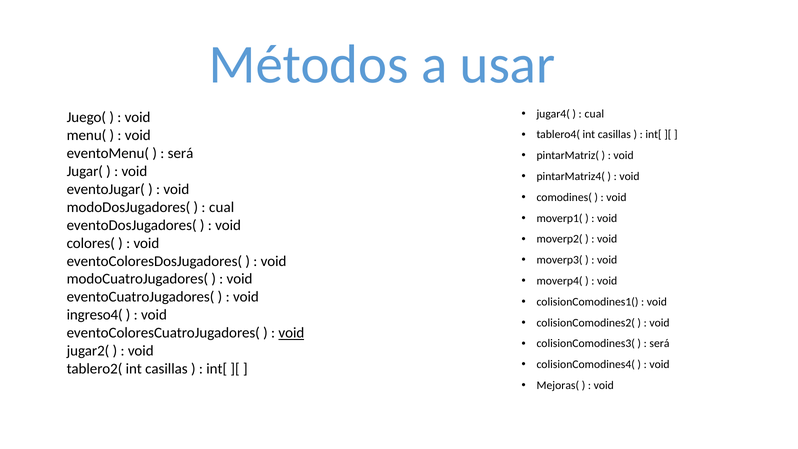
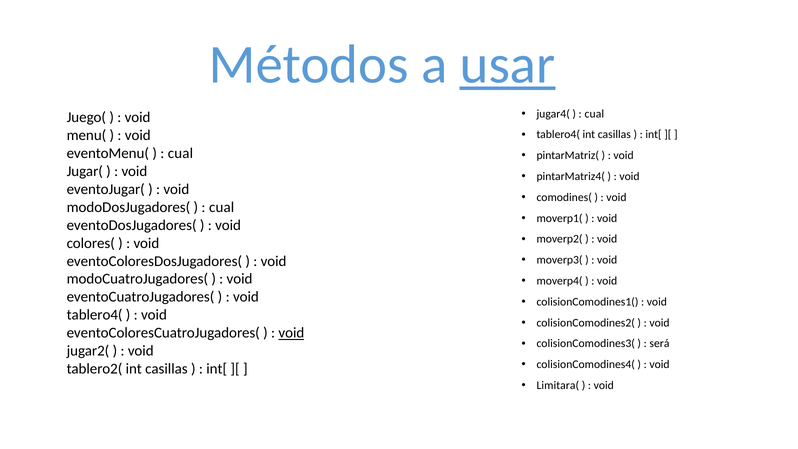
usar underline: none -> present (508, 65)
será: será -> cual (180, 153)
ingreso4(: ingreso4( -> tablero4( (95, 315)
Mejoras(: Mejoras( -> Limitara( (558, 385)
